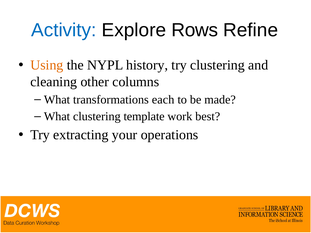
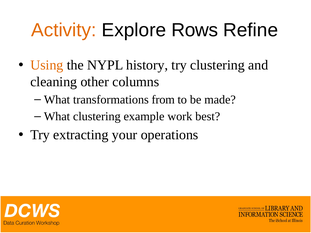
Activity colour: blue -> orange (64, 30)
each: each -> from (163, 100)
template: template -> example (144, 117)
